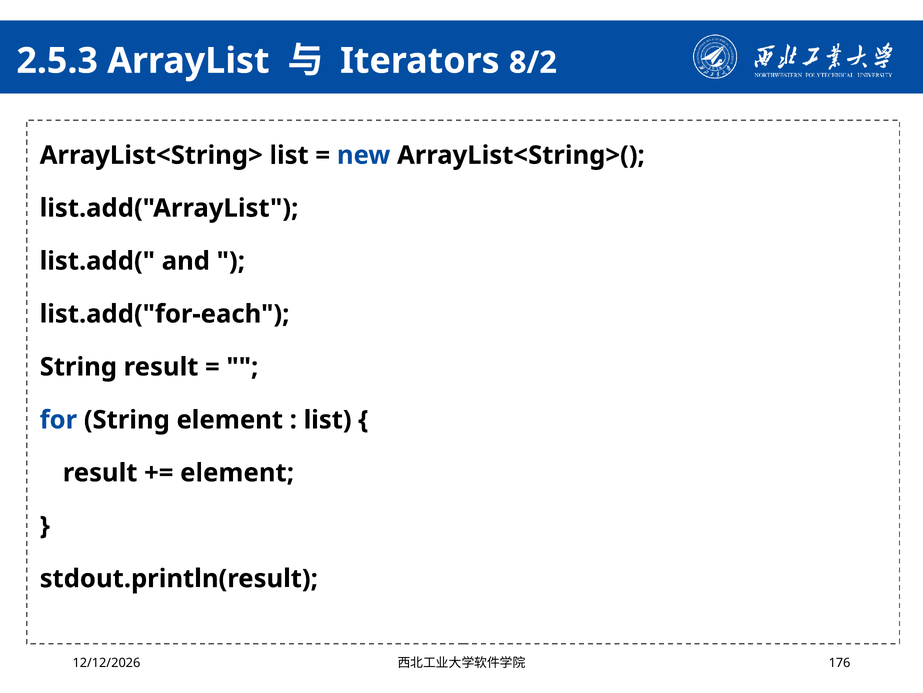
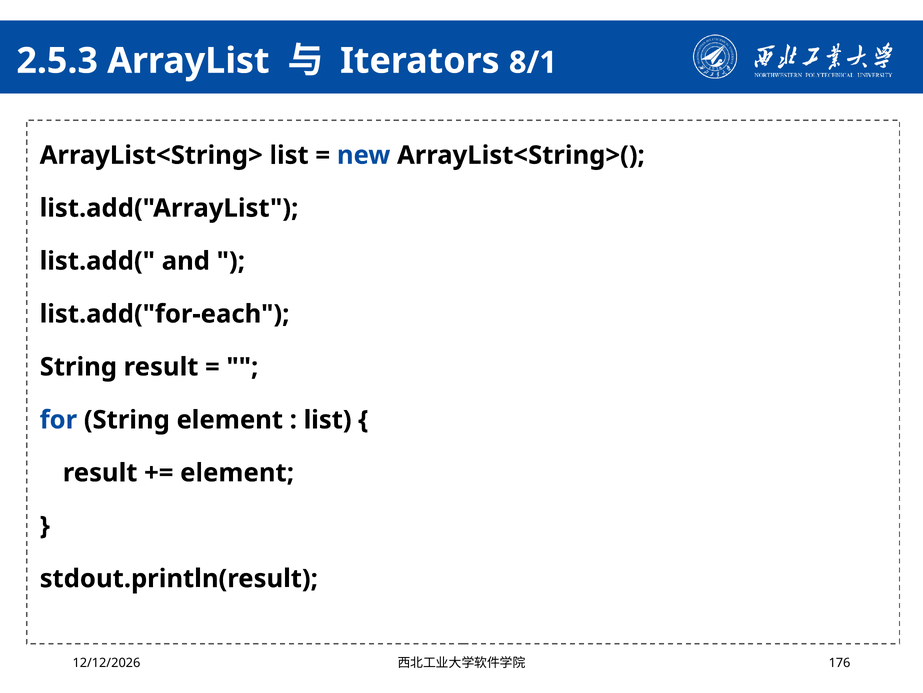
8/2: 8/2 -> 8/1 (533, 63)
